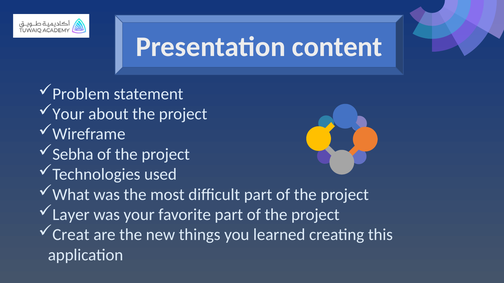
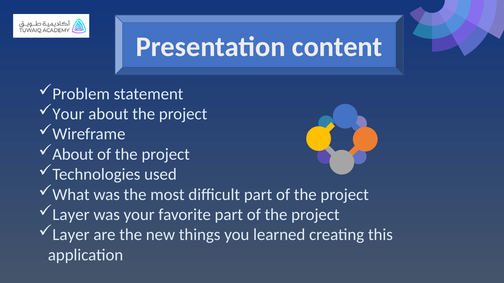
Sebha: Sebha -> About (73, 155)
Creat: Creat -> Layer (71, 235)
